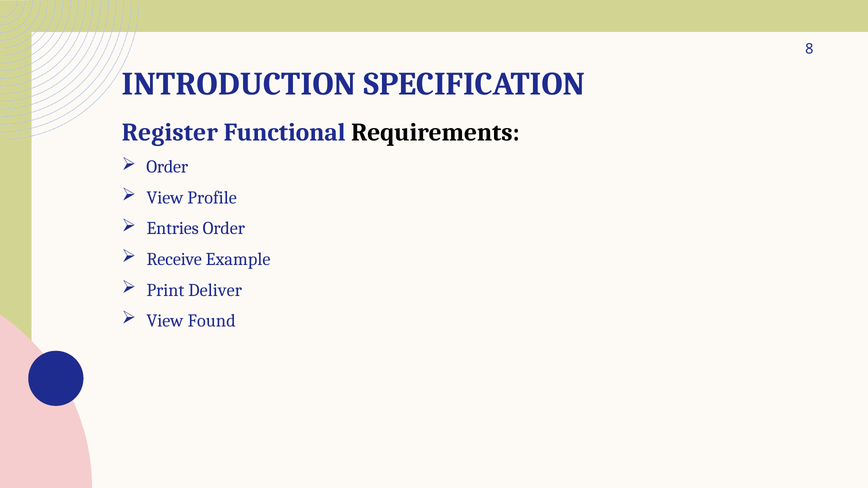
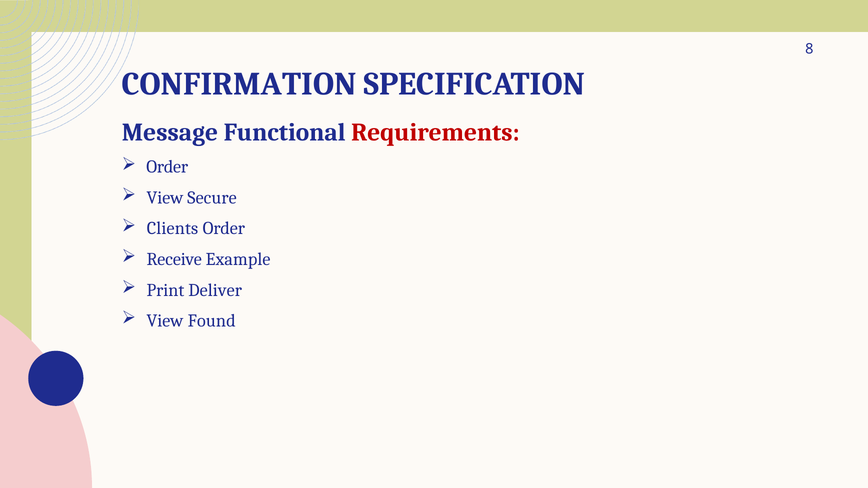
INTRODUCTION: INTRODUCTION -> CONFIRMATION (239, 84)
Register: Register -> Message (170, 132)
Requirements colour: black -> red (435, 132)
Profile: Profile -> Secure (212, 198)
Entries: Entries -> Clients (172, 229)
